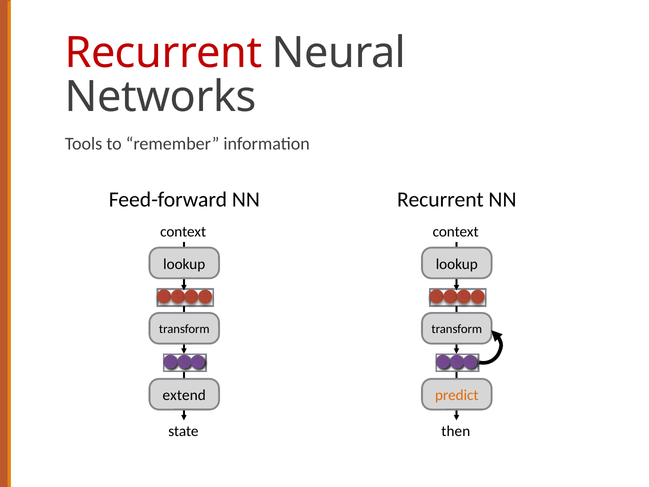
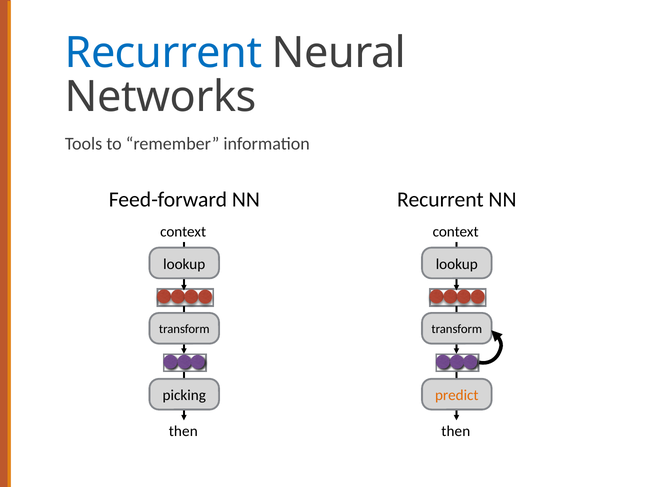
Recurrent colour: red -> blue (163, 53)
extend: extend -> picking (184, 395)
state: state -> then (183, 431)
